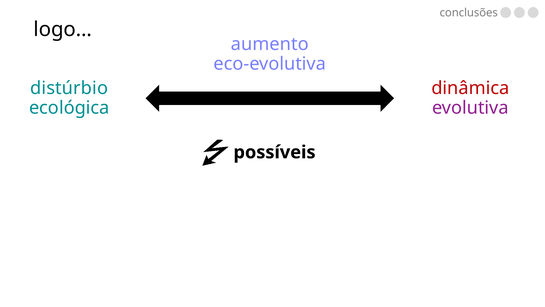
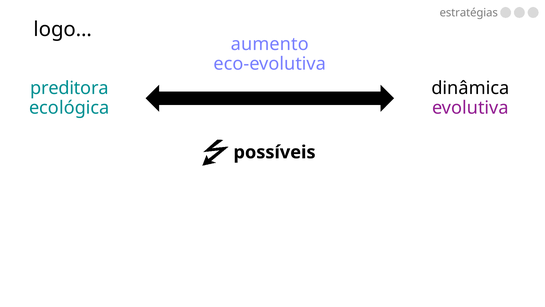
conclusões: conclusões -> estratégias (469, 13)
distúrbio: distúrbio -> preditora (69, 88)
dinâmica colour: red -> black (470, 88)
